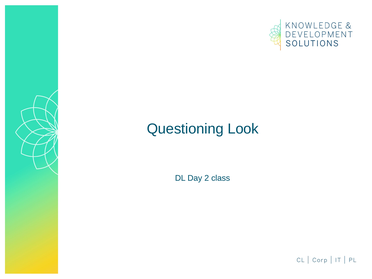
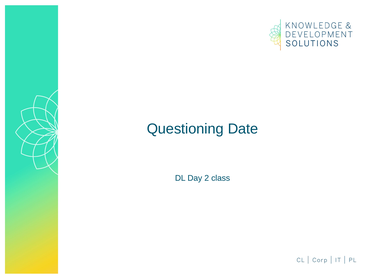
Look: Look -> Date (243, 129)
